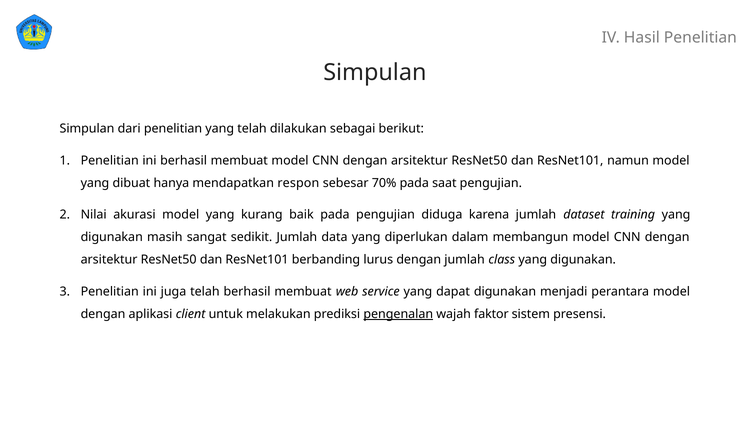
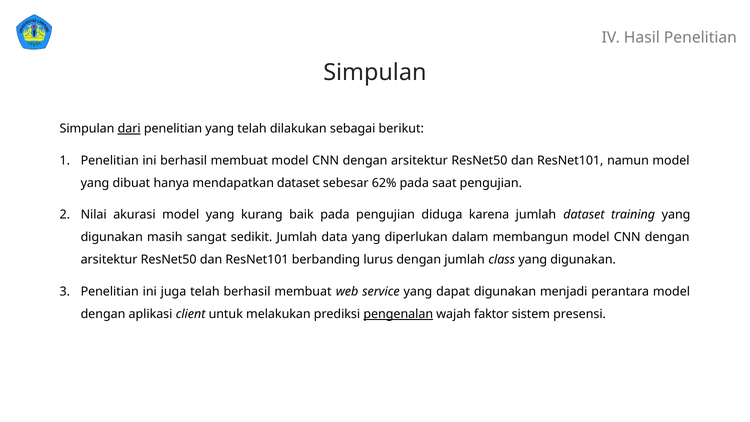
dari underline: none -> present (129, 129)
mendapatkan respon: respon -> dataset (298, 183)
70%: 70% -> 62% (384, 183)
